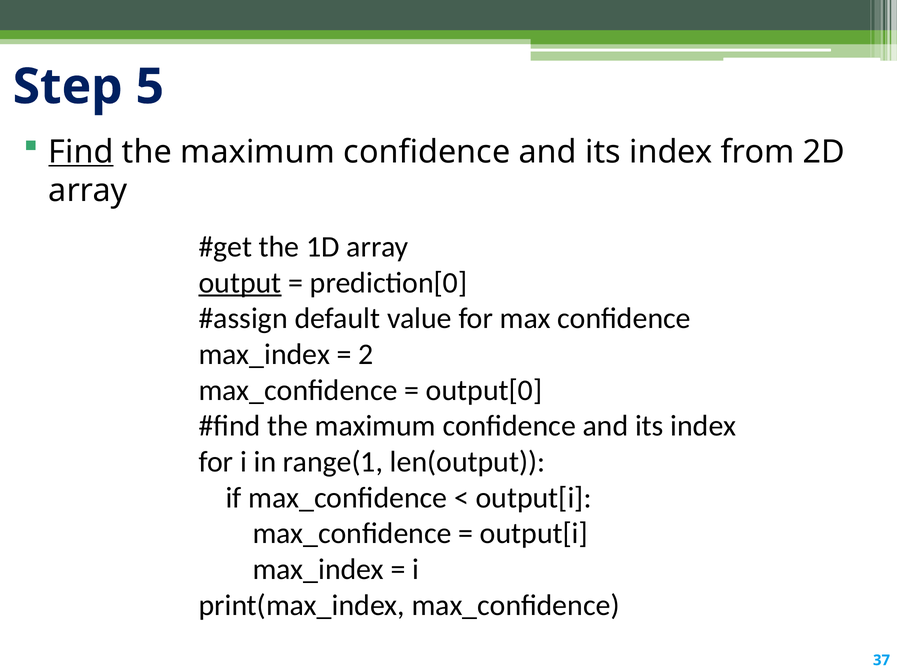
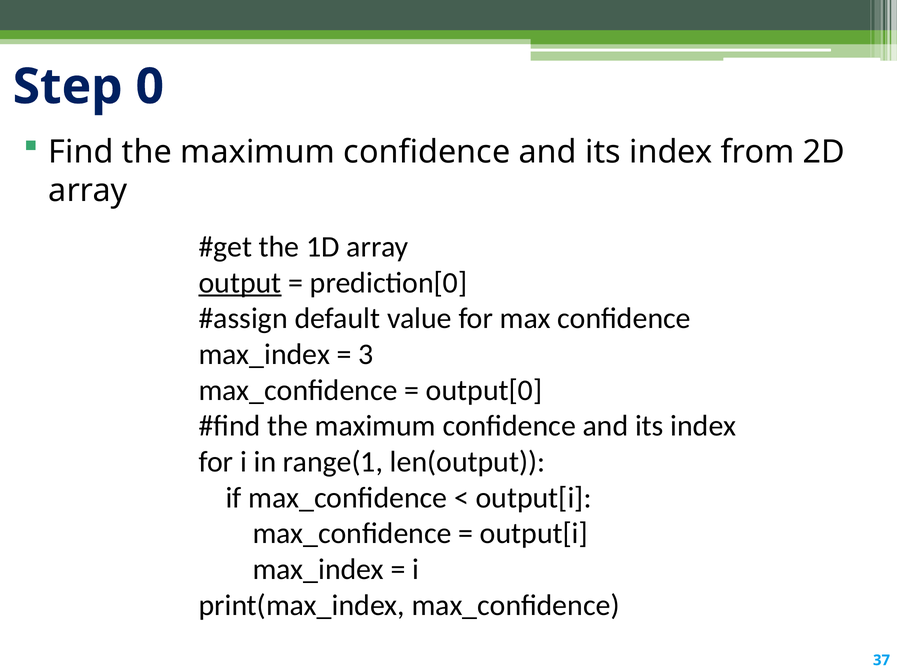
5: 5 -> 0 (150, 87)
Find underline: present -> none (81, 152)
2: 2 -> 3 (366, 355)
